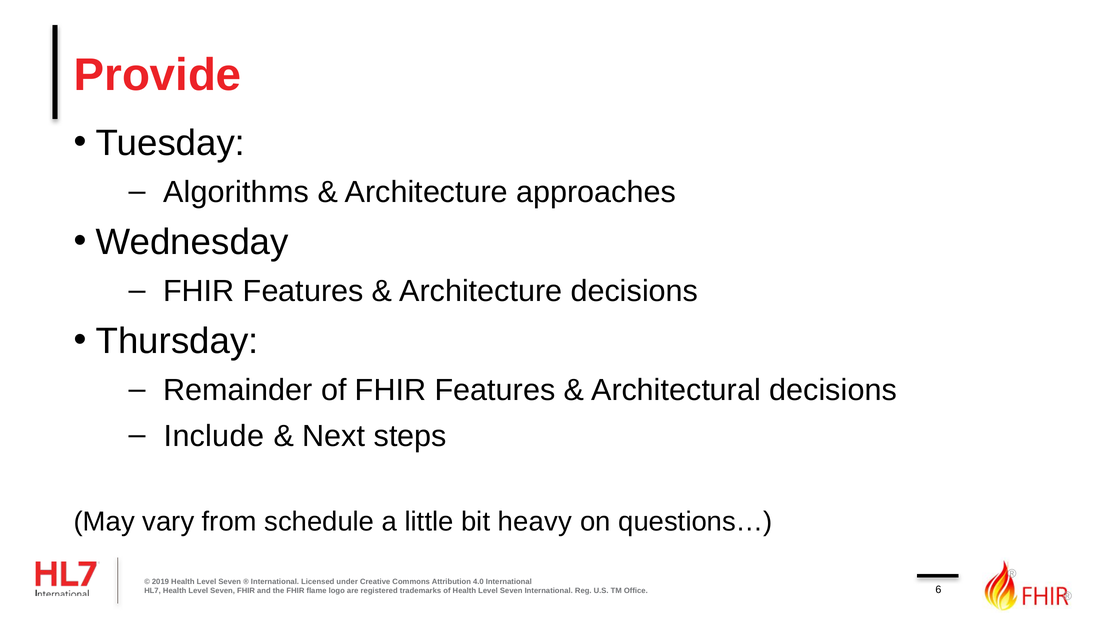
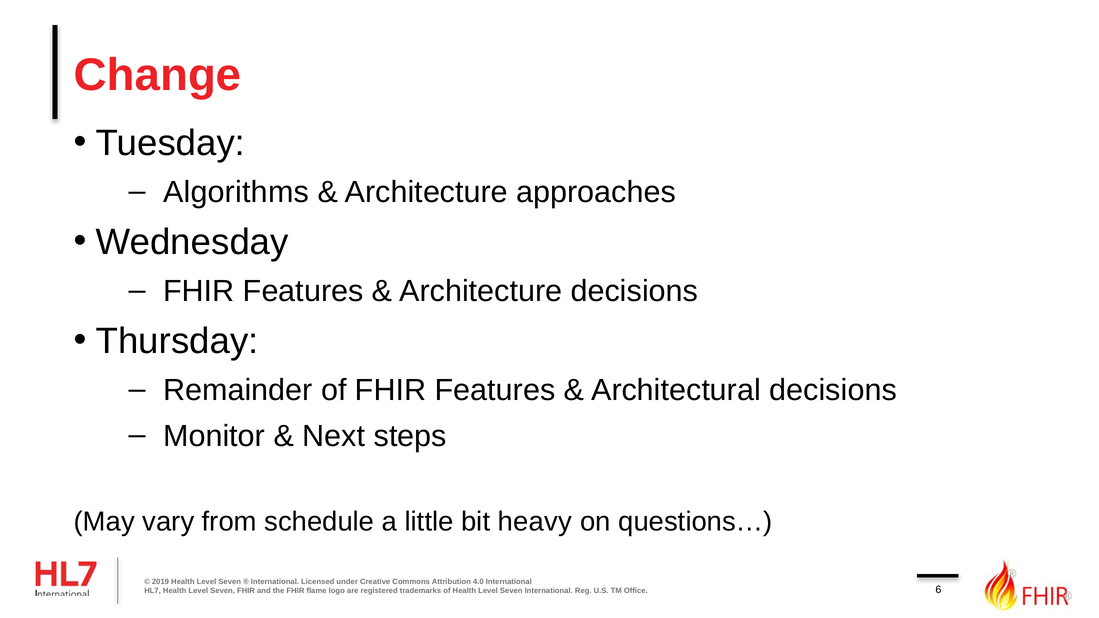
Provide: Provide -> Change (158, 75)
Include: Include -> Monitor (214, 436)
